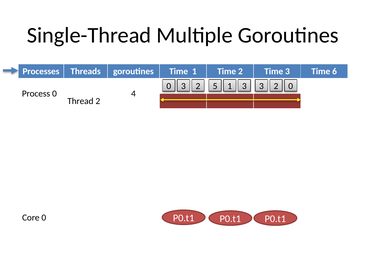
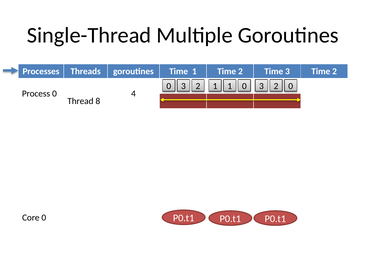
3 Time 6: 6 -> 2 (335, 72)
2 5: 5 -> 1 (215, 86)
1 3: 3 -> 0 (244, 86)
Thread 2: 2 -> 8 (98, 101)
